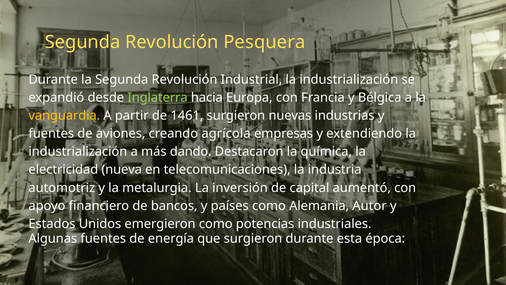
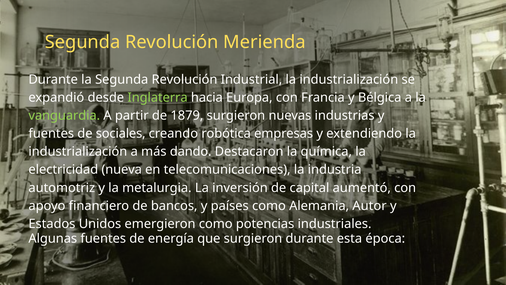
Pesquera: Pesquera -> Merienda (264, 42)
vanguardia colour: yellow -> light green (64, 116)
1461: 1461 -> 1879 (187, 116)
aviones: aviones -> sociales (121, 134)
agrícola: agrícola -> robótica (226, 134)
